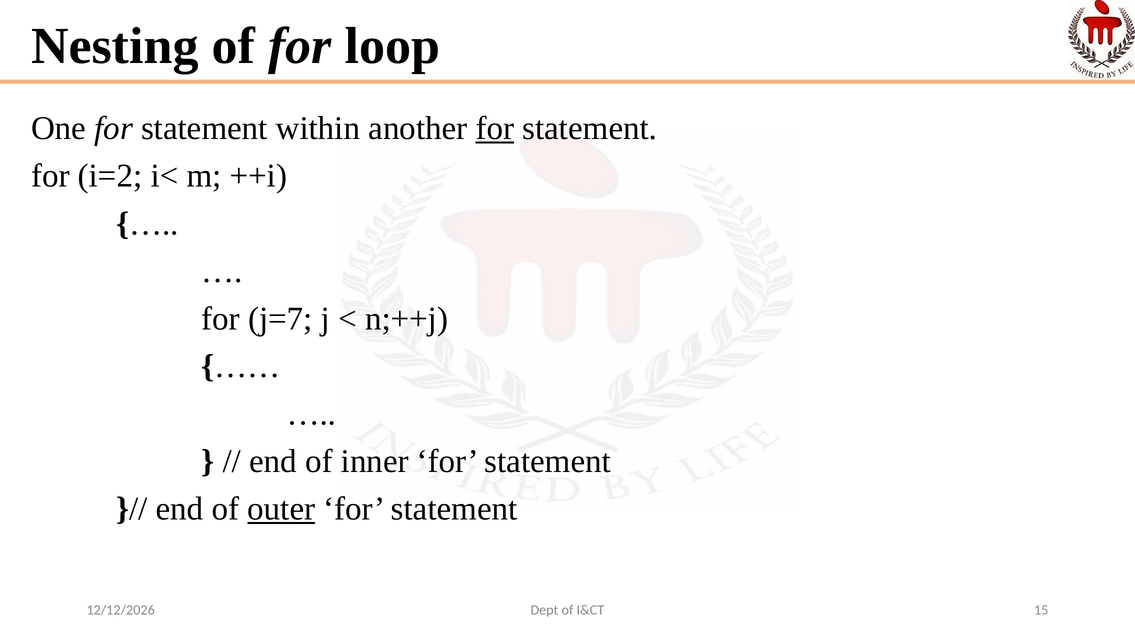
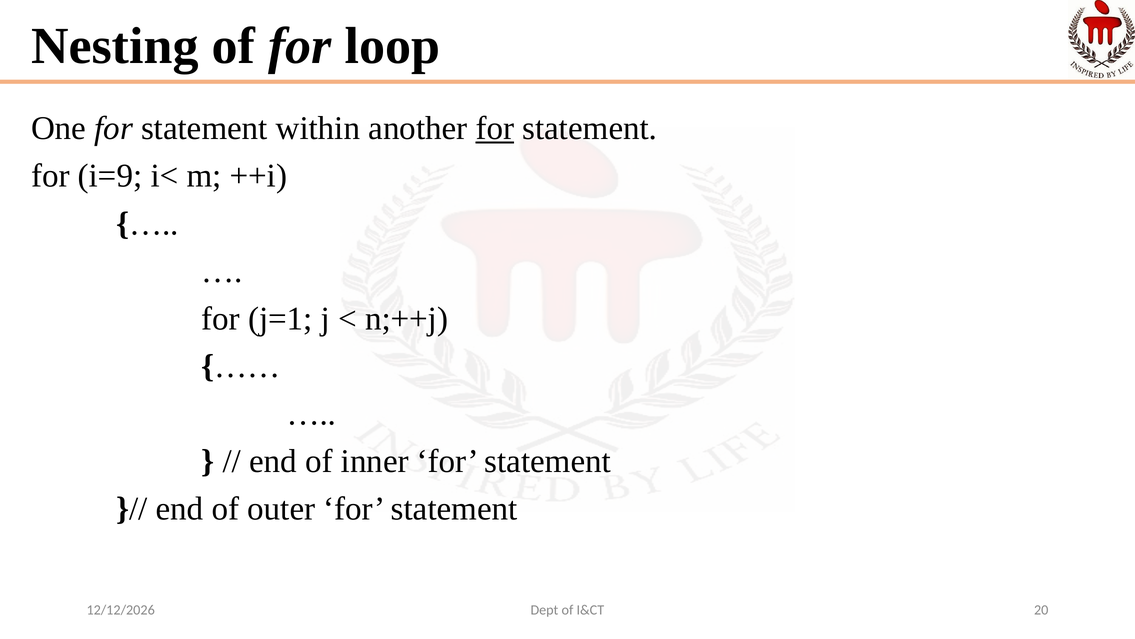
i=2: i=2 -> i=9 (110, 176)
j=7: j=7 -> j=1 (280, 318)
outer underline: present -> none (281, 508)
15: 15 -> 20 (1041, 610)
